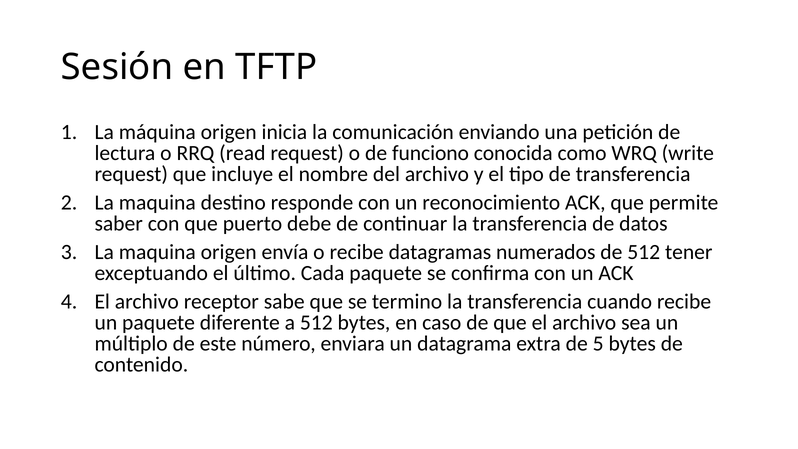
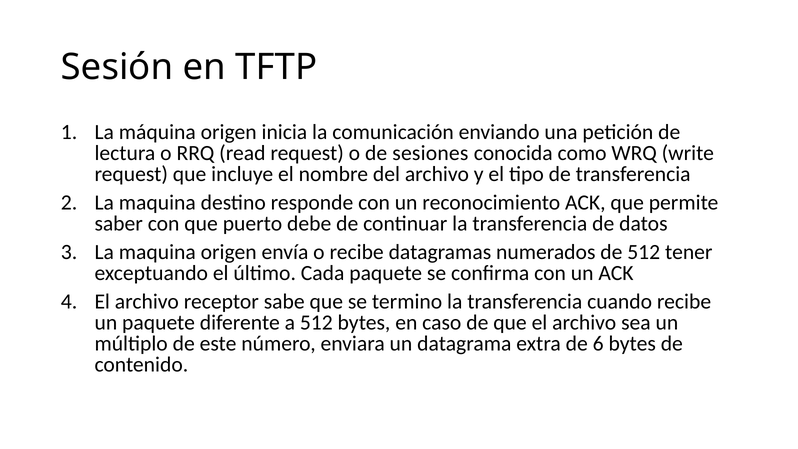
funciono: funciono -> sesiones (430, 153)
5: 5 -> 6 (598, 344)
